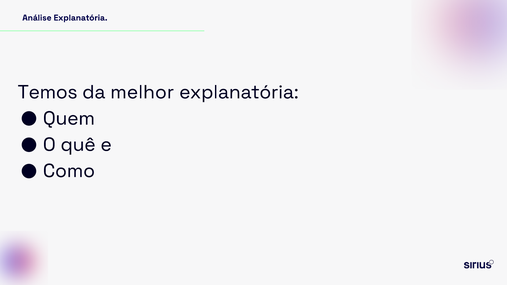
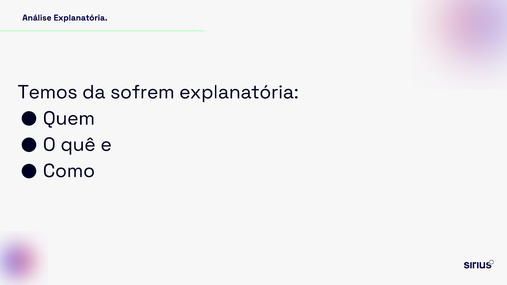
melhor: melhor -> sofrem (142, 92)
